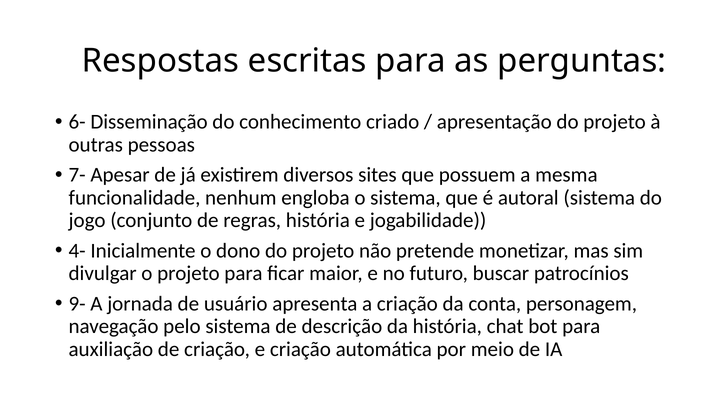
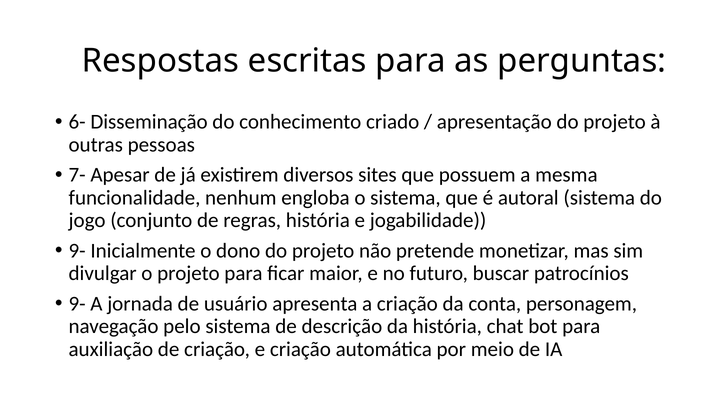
4-: 4- -> 9- (77, 251)
